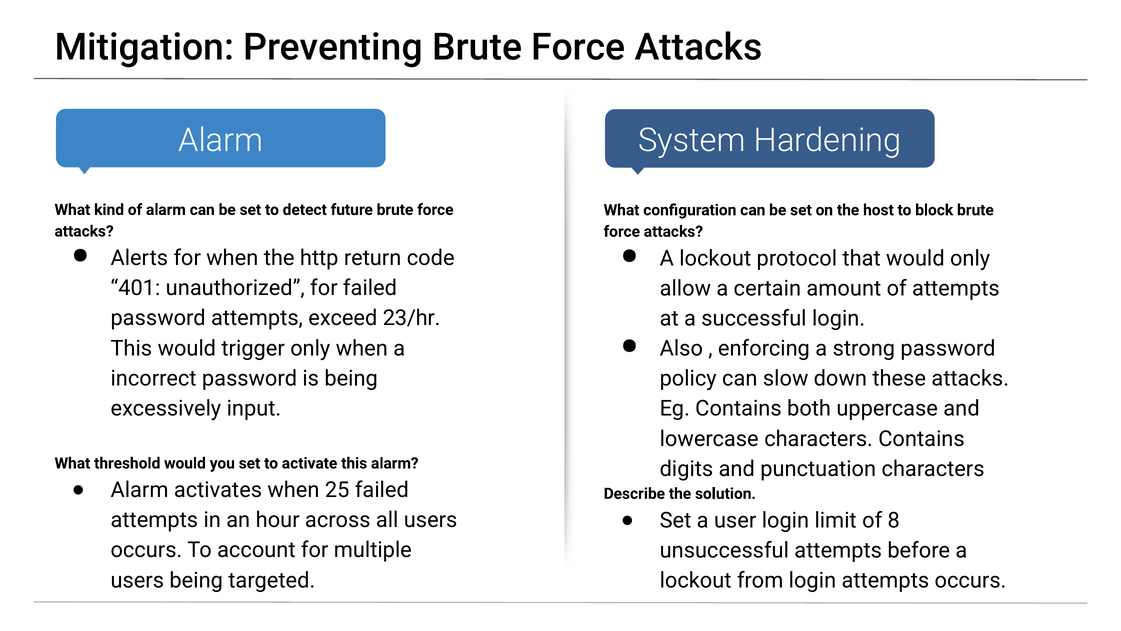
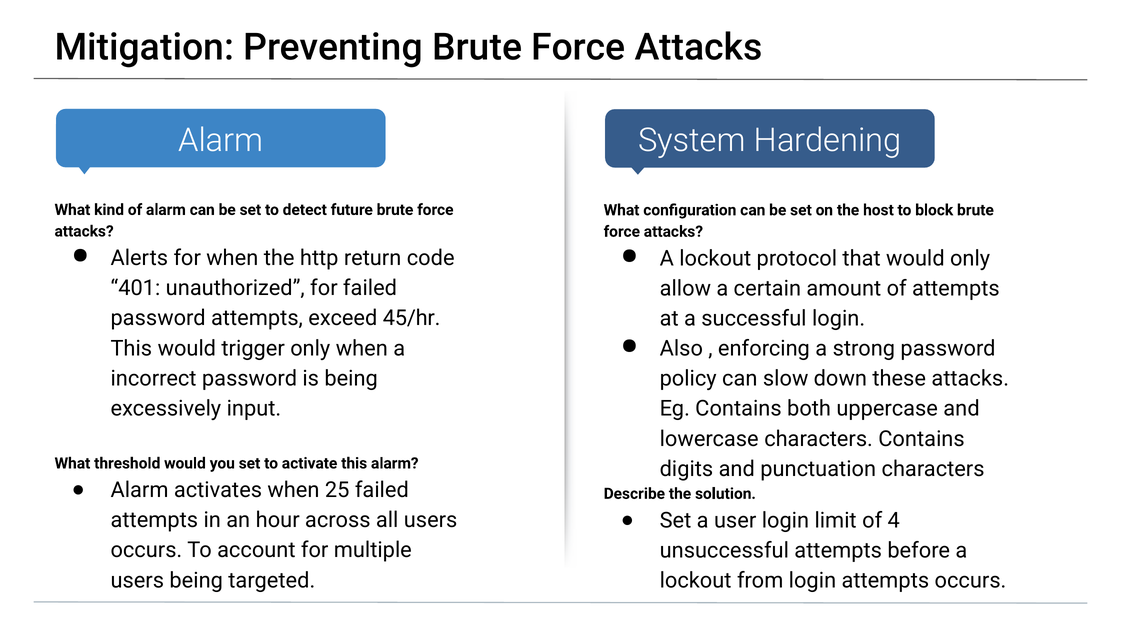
23/hr: 23/hr -> 45/hr (412, 318)
8: 8 -> 4 (894, 520)
